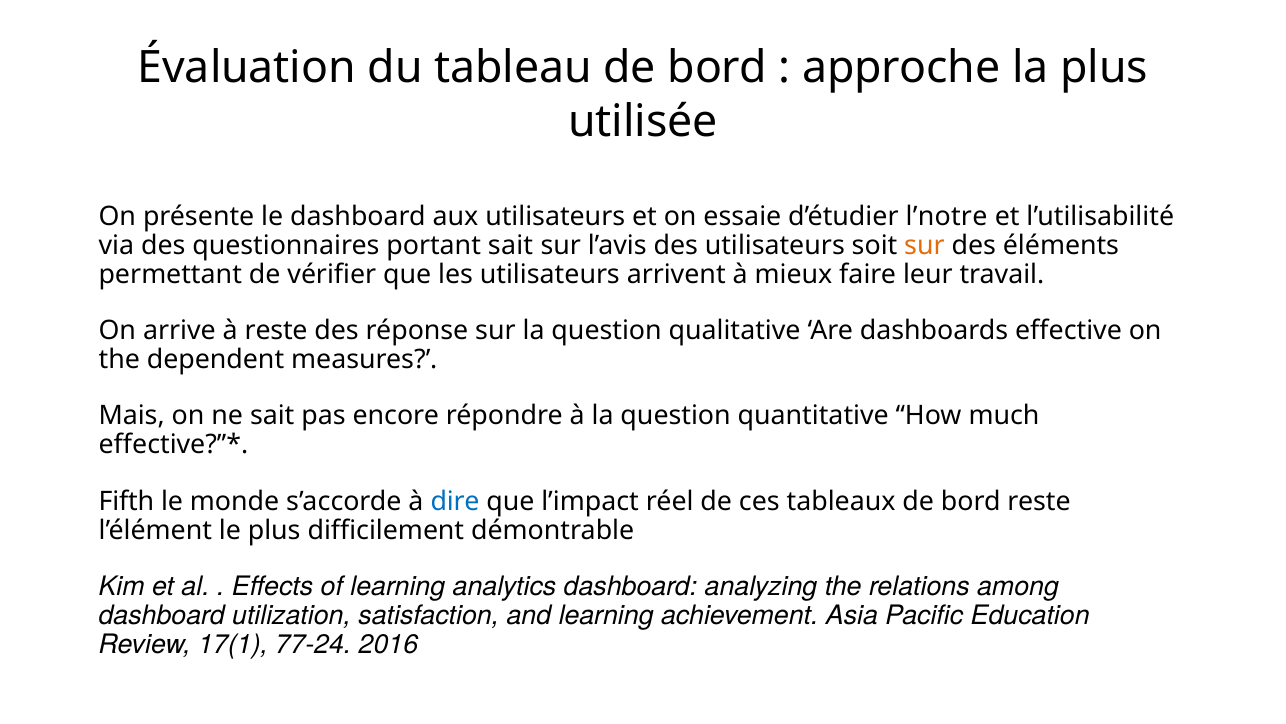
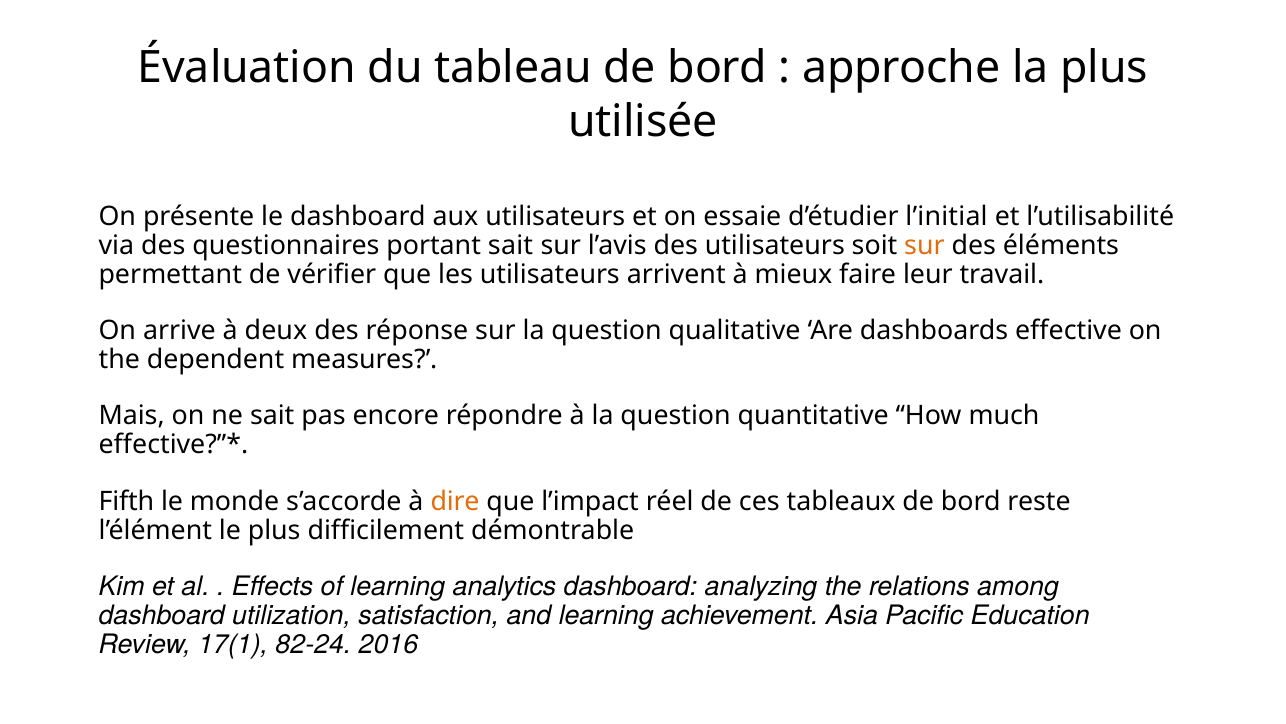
l’notre: l’notre -> l’initial (947, 216)
à reste: reste -> deux (276, 330)
dire colour: blue -> orange (455, 501)
77-24: 77-24 -> 82-24 (313, 644)
